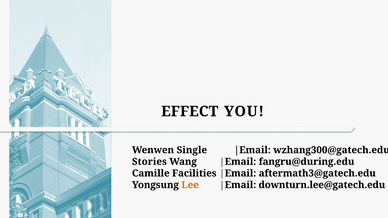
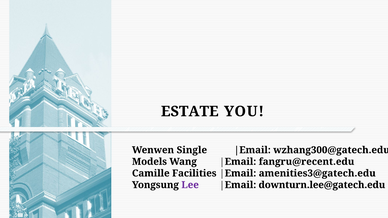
EFFECT: EFFECT -> ESTATE (190, 112)
Stories: Stories -> Models (149, 162)
fangru@during.edu: fangru@during.edu -> fangru@recent.edu (307, 162)
aftermath3@gatech.edu: aftermath3@gatech.edu -> amenities3@gatech.edu (317, 173)
Lee colour: orange -> purple (190, 185)
